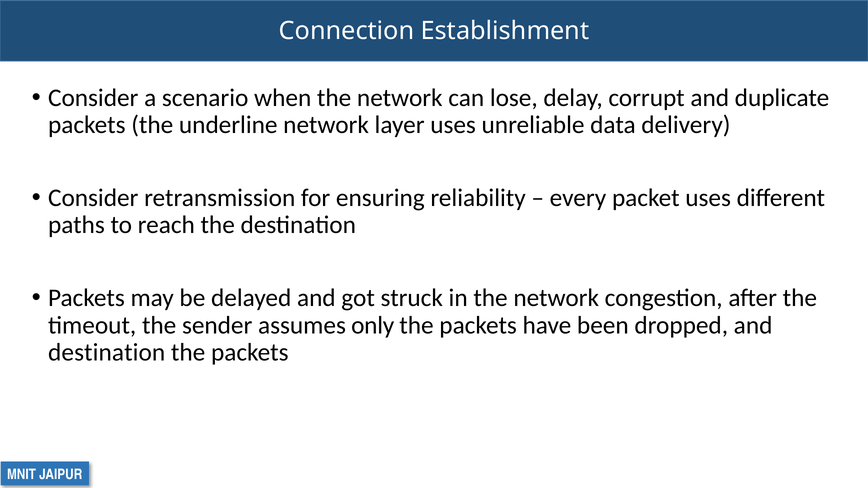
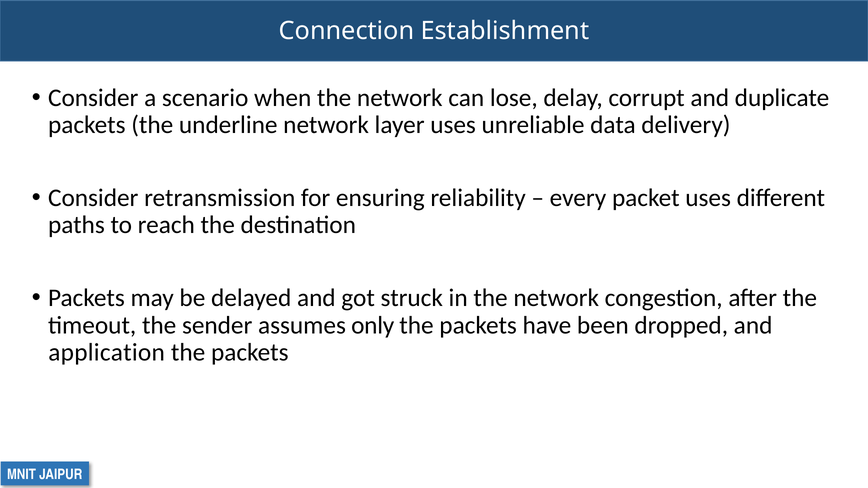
destination: destination -> application (107, 353)
